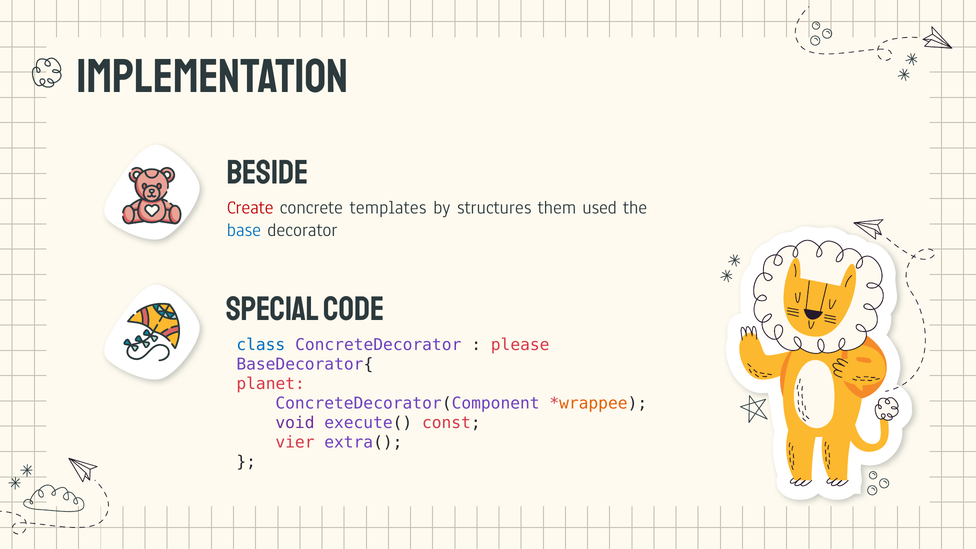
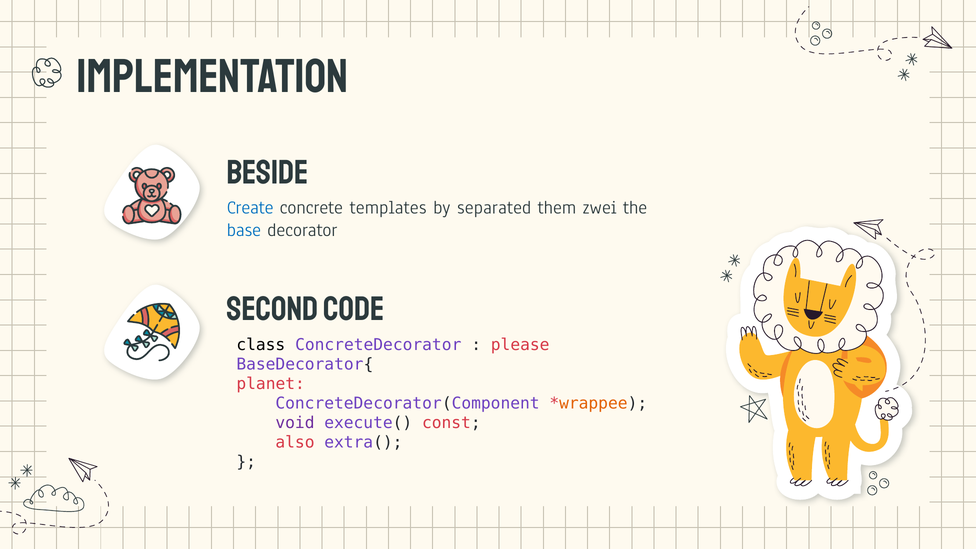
Create colour: red -> blue (250, 207)
structures: structures -> separated (494, 207)
used: used -> zwei (600, 207)
Special: Special -> Second (273, 309)
class colour: blue -> black (261, 345)
vier: vier -> also (295, 442)
